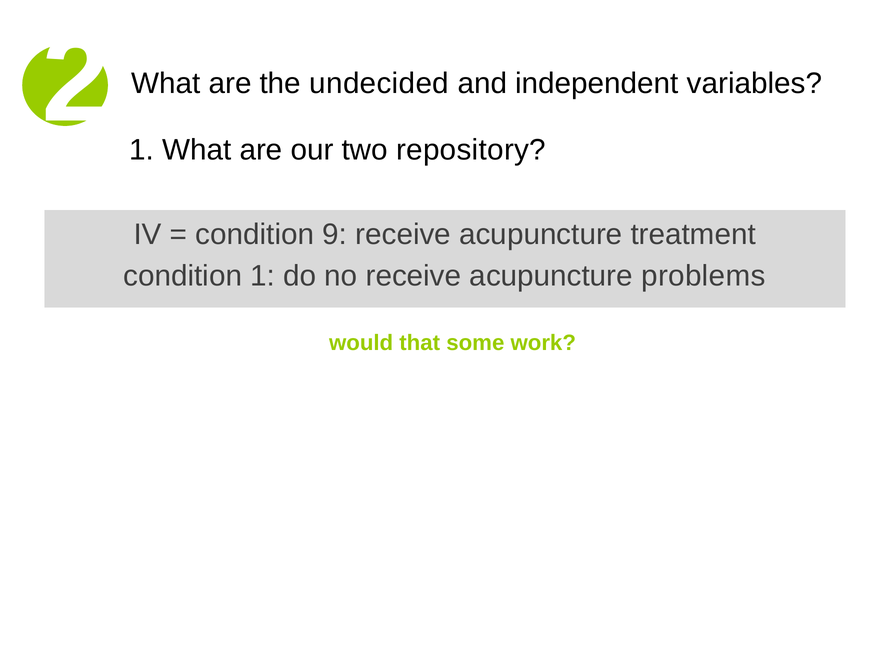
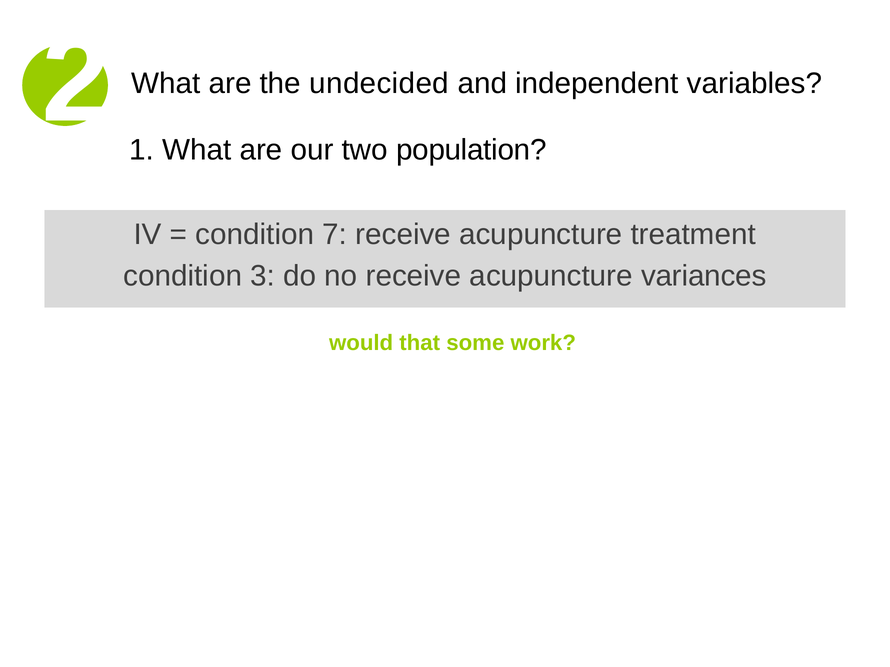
repository: repository -> population (471, 150)
9: 9 -> 7 (335, 234)
condition 1: 1 -> 3 (263, 276)
problems: problems -> variances (704, 276)
